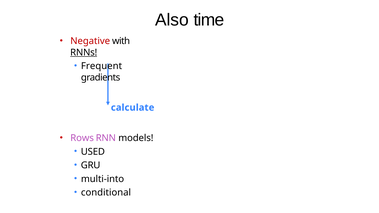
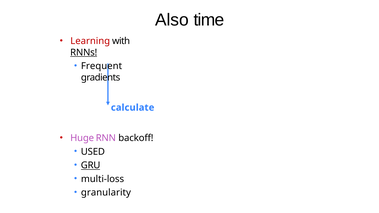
Negative: Negative -> Learning (90, 41)
Rows: Rows -> Huge (82, 138)
models: models -> backoff (136, 138)
GRU underline: none -> present (91, 165)
multi-into: multi-into -> multi-loss (103, 179)
conditional: conditional -> granularity (106, 193)
